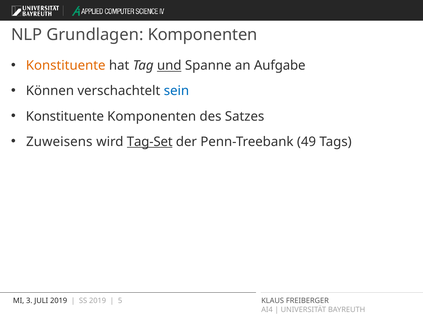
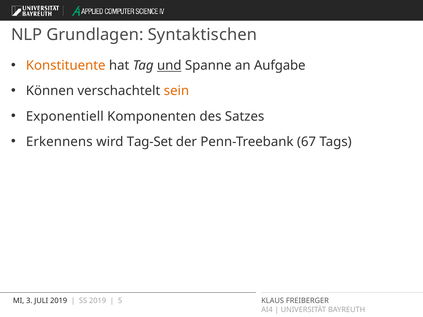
Grundlagen Komponenten: Komponenten -> Syntaktischen (202, 35)
sein colour: blue -> orange (176, 91)
Konstituente: Konstituente -> Exponentiell (65, 116)
Zuweisens: Zuweisens -> Erkennens (59, 142)
Tag-Set underline: present -> none (150, 142)
49: 49 -> 67 (307, 142)
